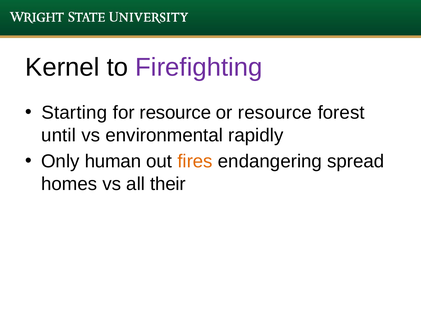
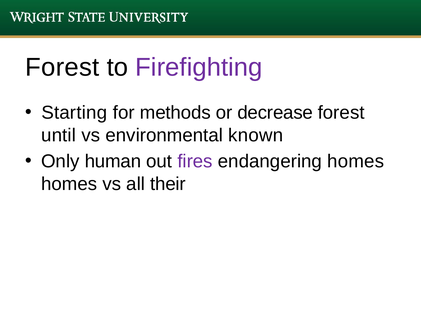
Kernel: Kernel -> Forest (62, 67)
for resource: resource -> methods (175, 113)
or resource: resource -> decrease (275, 113)
rapidly: rapidly -> known (256, 135)
fires colour: orange -> purple (195, 161)
endangering spread: spread -> homes (356, 161)
